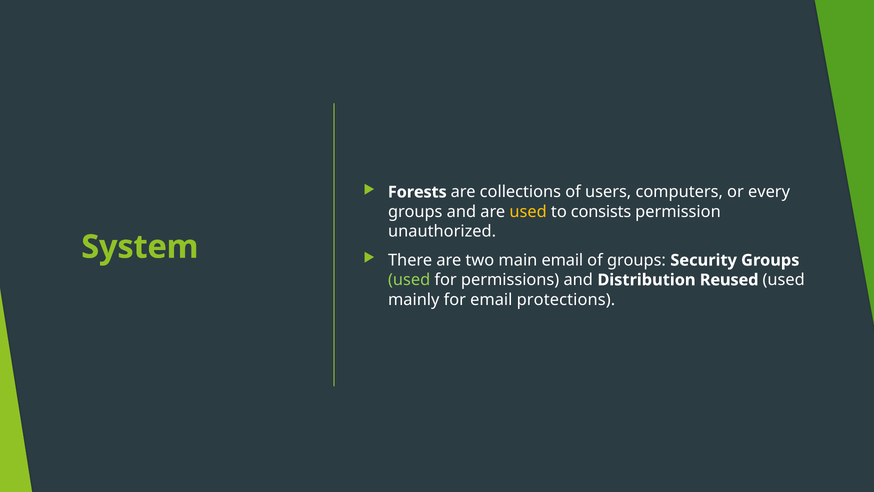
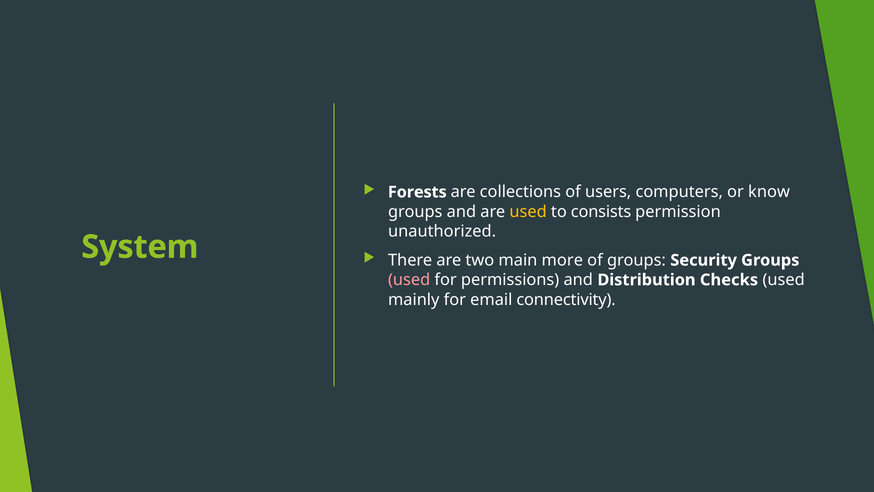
every: every -> know (769, 192)
main email: email -> more (562, 260)
used colour: light green -> pink (409, 280)
Reused: Reused -> Checks (729, 280)
protections: protections -> connectivity (566, 299)
